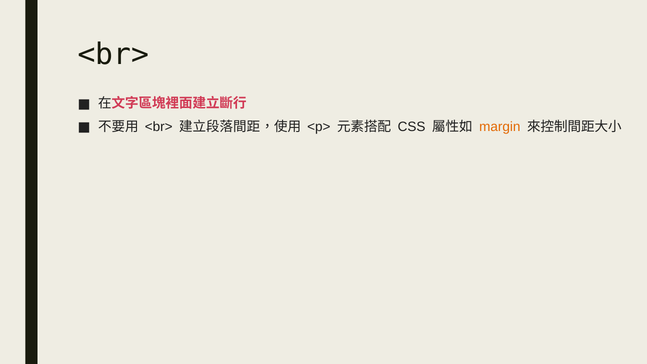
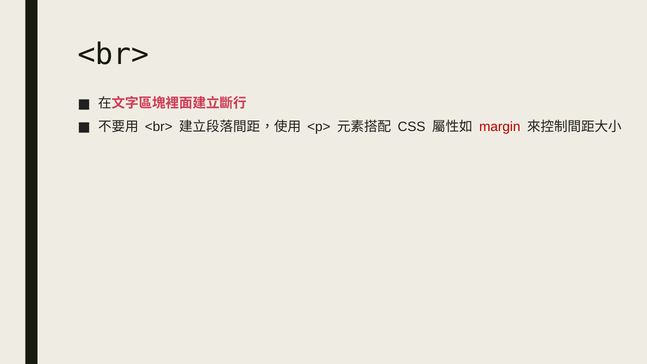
margin colour: orange -> red (500, 127)
